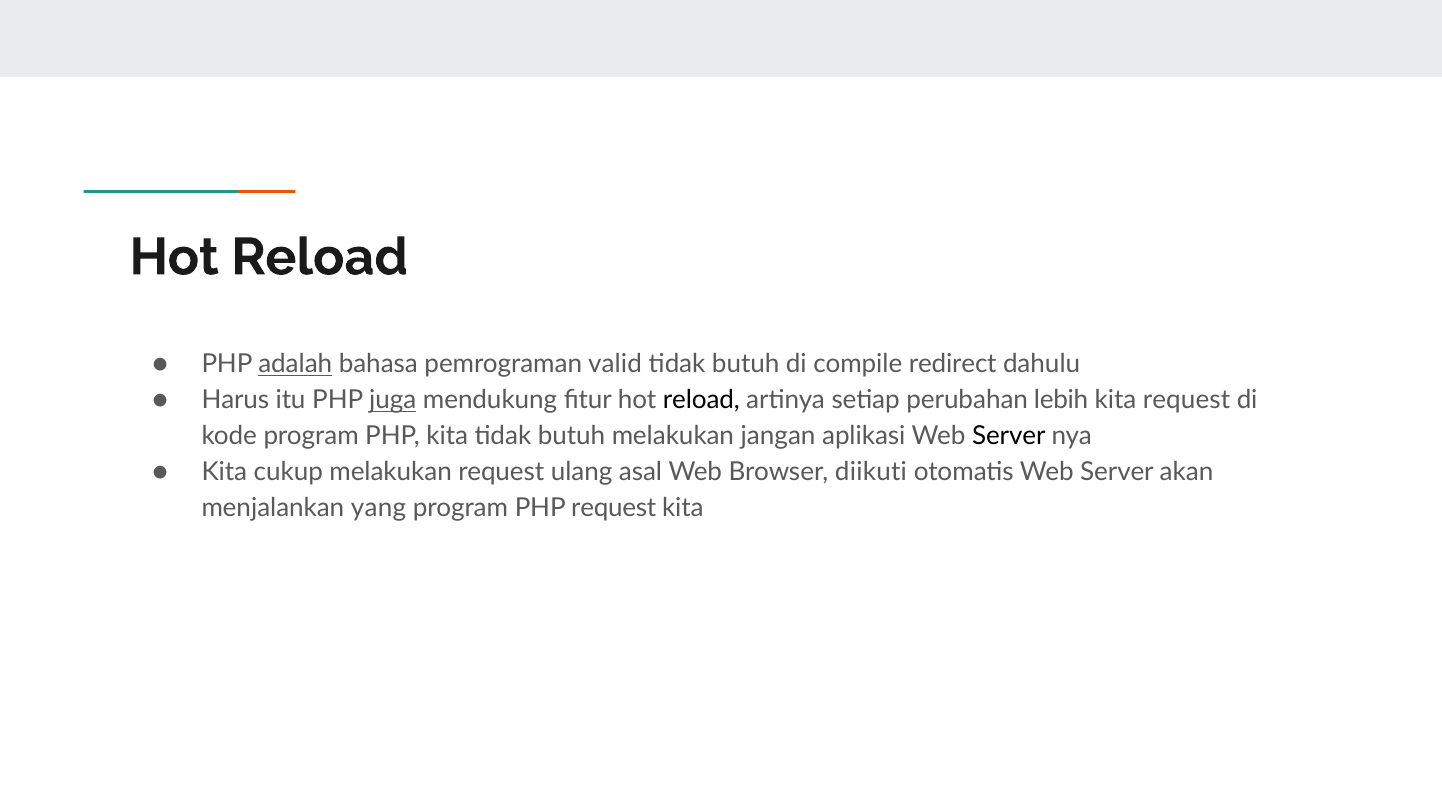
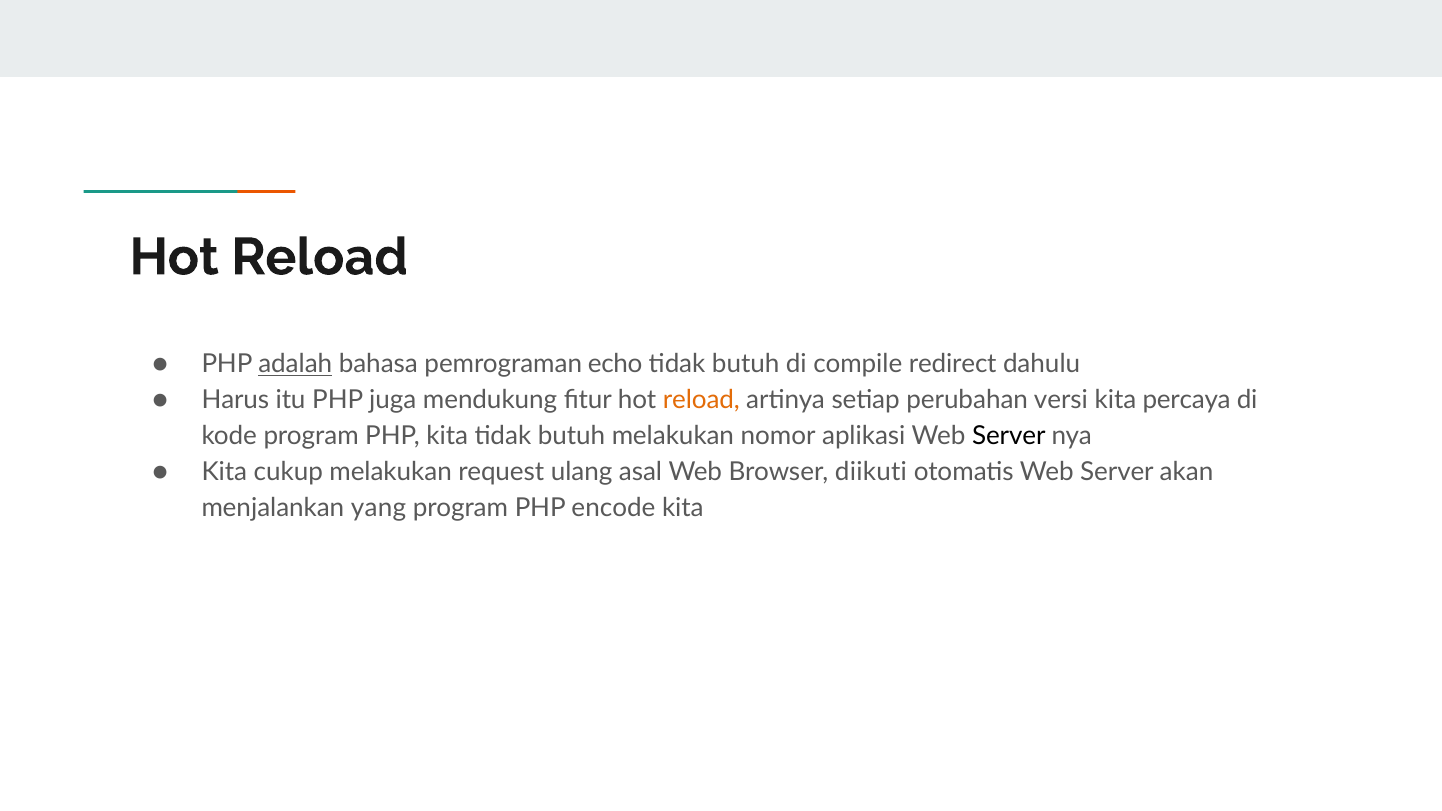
valid: valid -> echo (615, 364)
juga underline: present -> none (393, 400)
reload colour: black -> orange (701, 400)
lebih: lebih -> versi (1061, 400)
kita request: request -> percaya (1187, 400)
jangan: jangan -> nomor (778, 436)
PHP request: request -> encode (613, 508)
